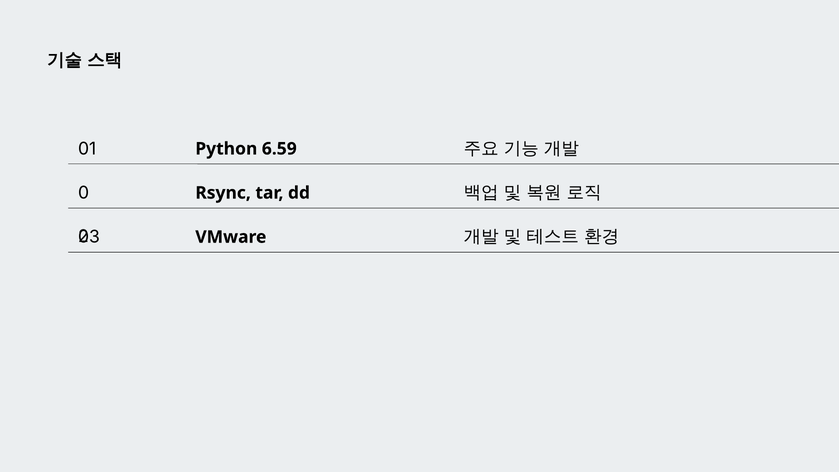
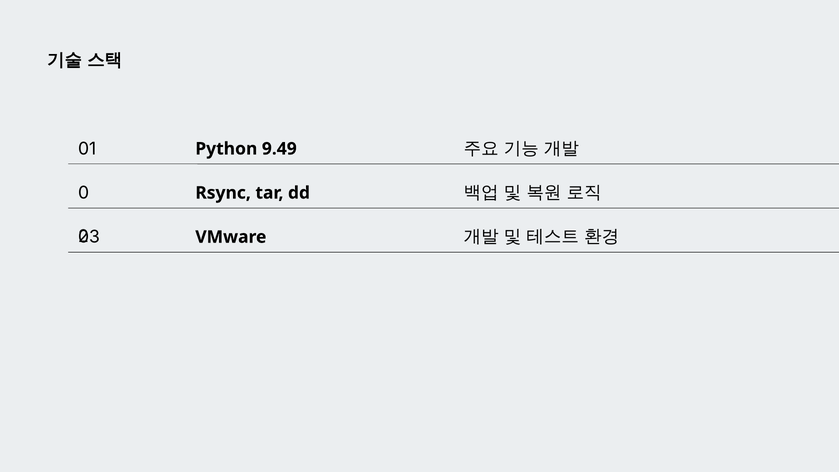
6.59: 6.59 -> 9.49 (279, 149)
